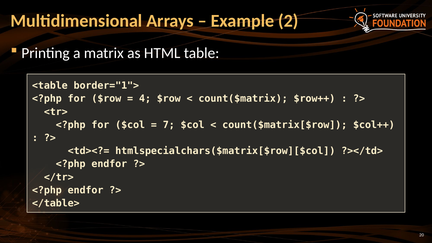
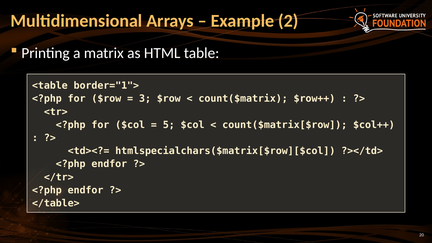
4: 4 -> 3 (145, 99)
7: 7 -> 5 (169, 125)
